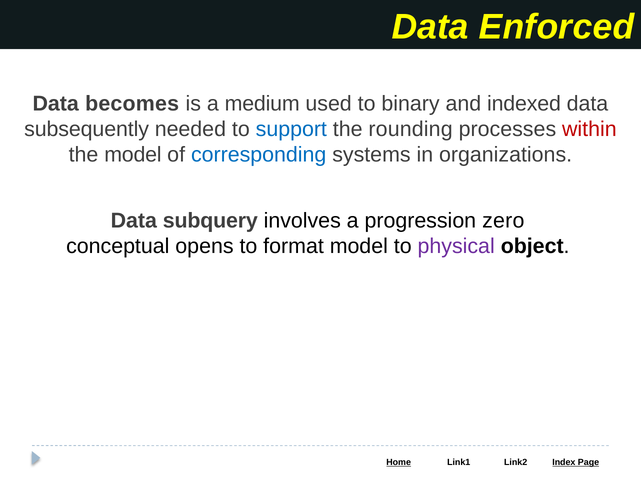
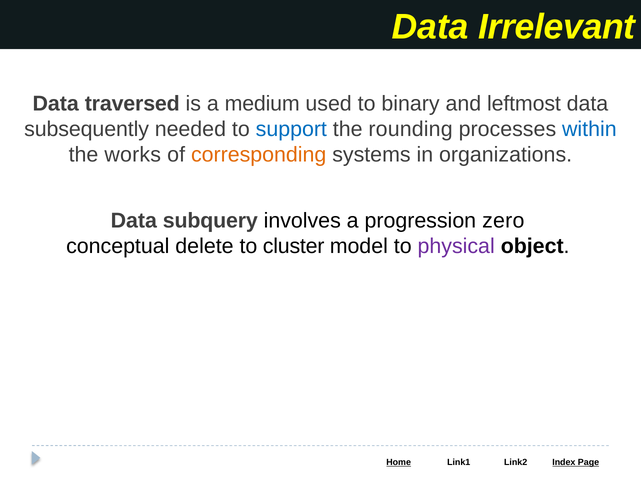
Enforced: Enforced -> Irrelevant (557, 27)
becomes: becomes -> traversed (132, 104)
indexed: indexed -> leftmost (524, 104)
within colour: red -> blue (589, 129)
the model: model -> works (133, 155)
corresponding colour: blue -> orange (259, 155)
opens: opens -> delete (204, 246)
format: format -> cluster (294, 246)
